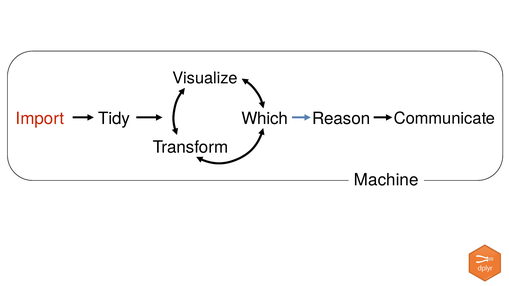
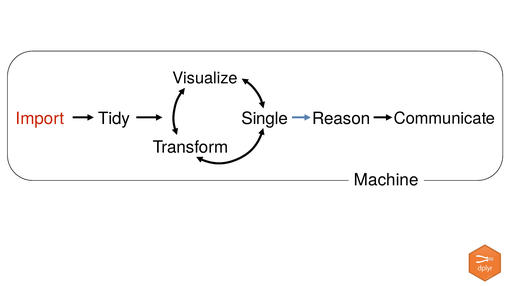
Which: Which -> Single (265, 119)
